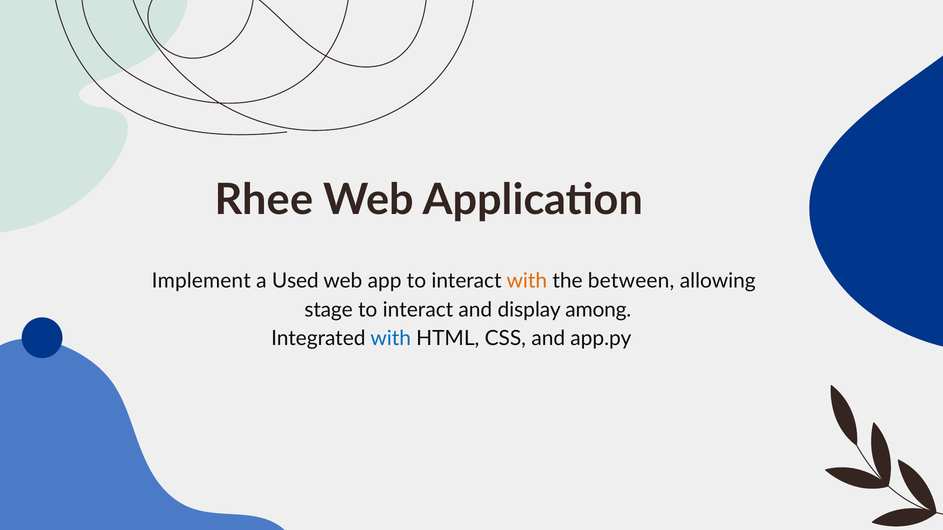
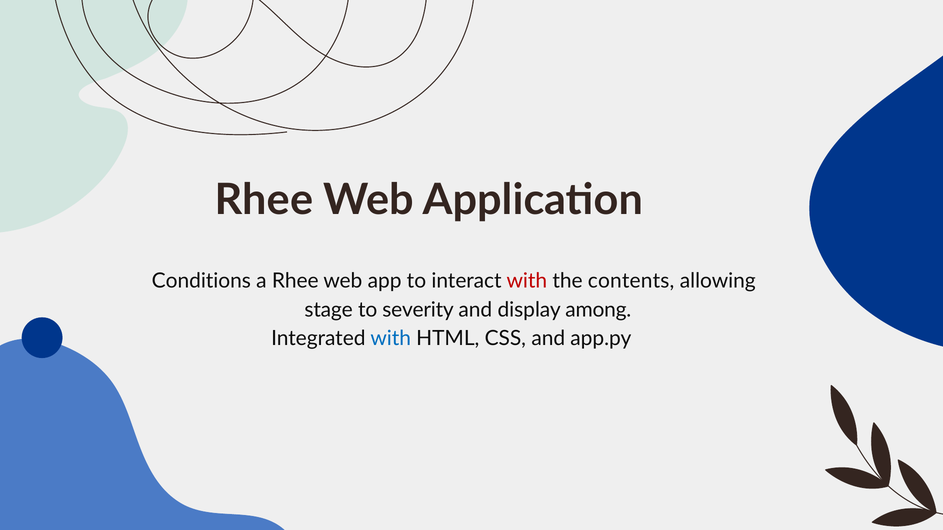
Implement: Implement -> Conditions (201, 281)
a Used: Used -> Rhee (295, 281)
with colour: orange -> red (527, 281)
between: between -> contents (631, 281)
interact: interact -> severity (418, 310)
